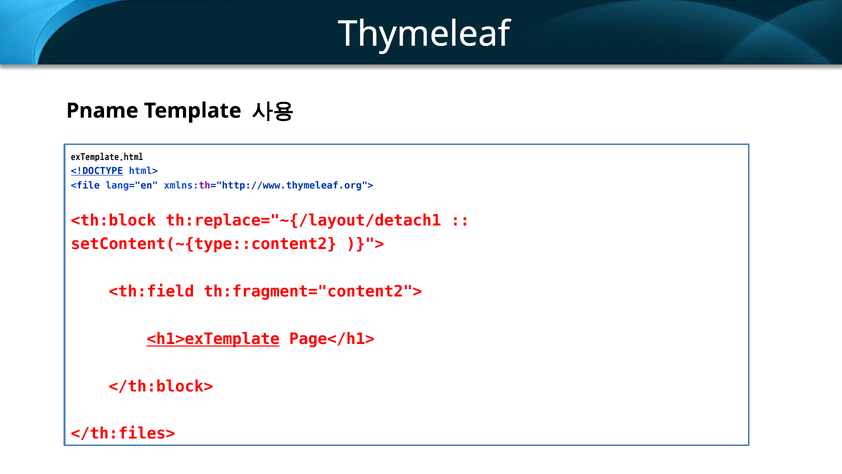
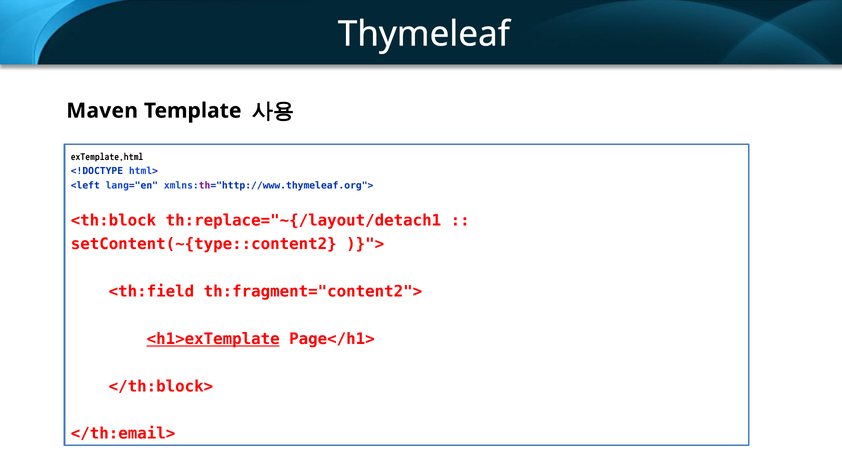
Pname: Pname -> Maven (102, 111)
<!DOCTYPE underline: present -> none (97, 171)
<file: <file -> <left (85, 186)
</th:files>: </th:files> -> </th:email> (123, 433)
